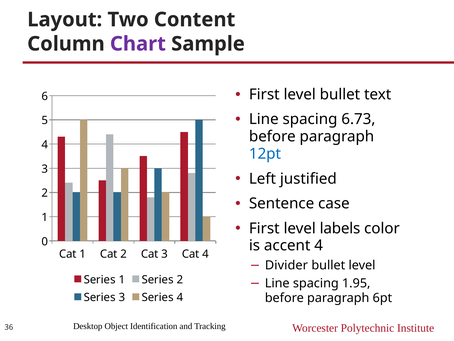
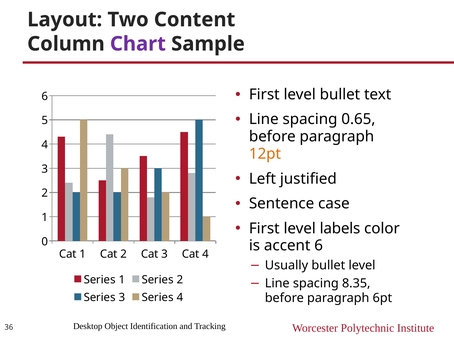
6.73: 6.73 -> 0.65 (358, 119)
12pt colour: blue -> orange (265, 154)
accent 4: 4 -> 6 (319, 245)
Divider: Divider -> Usually (286, 265)
1.95: 1.95 -> 8.35 (356, 283)
